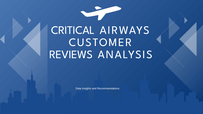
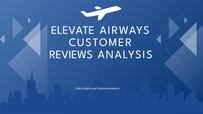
CRITICAL: CRITICAL -> ELEVATE (73, 30)
